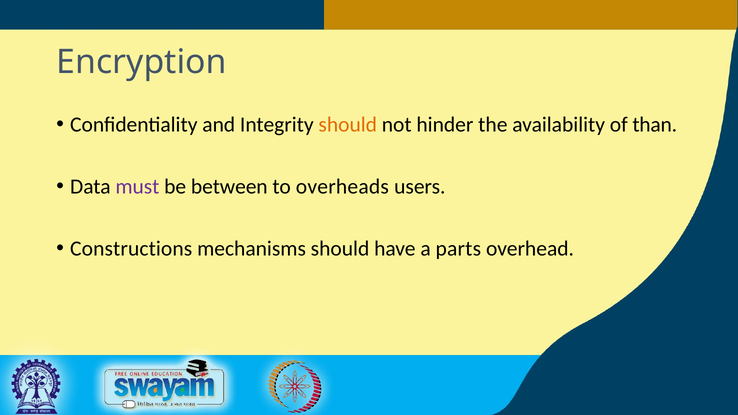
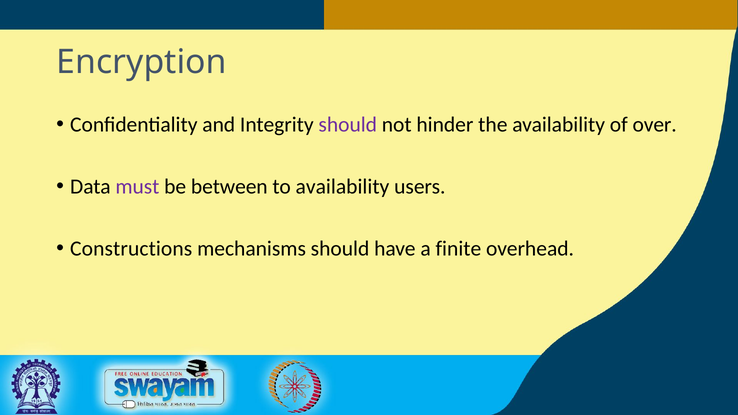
should colour: orange -> purple (348, 125)
than: than -> over (655, 125)
to overheads: overheads -> availability (342, 187)
parts: parts -> finite (458, 249)
